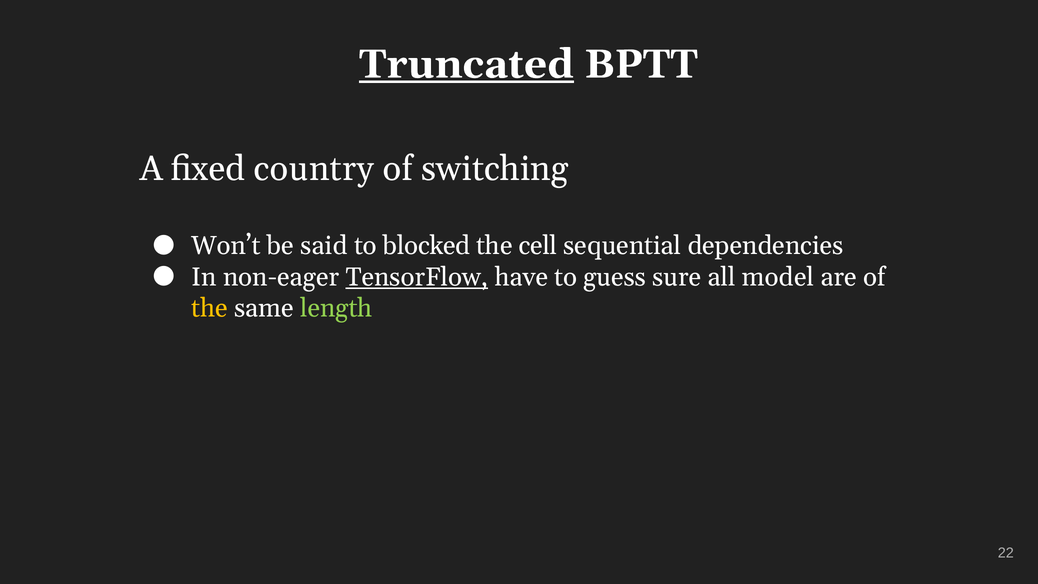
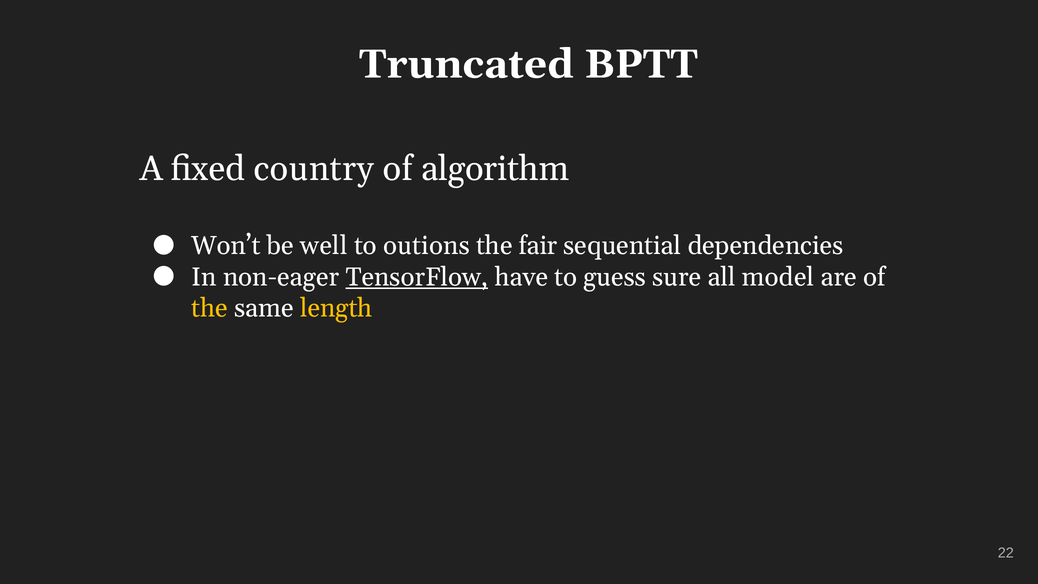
Truncated underline: present -> none (466, 64)
switching: switching -> algorithm (495, 169)
said: said -> well (324, 246)
blocked: blocked -> outions (426, 246)
cell: cell -> fair (538, 246)
length colour: light green -> yellow (336, 308)
